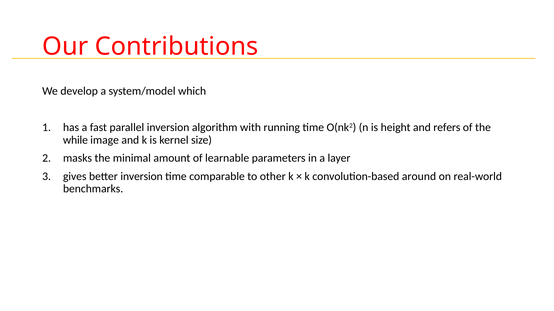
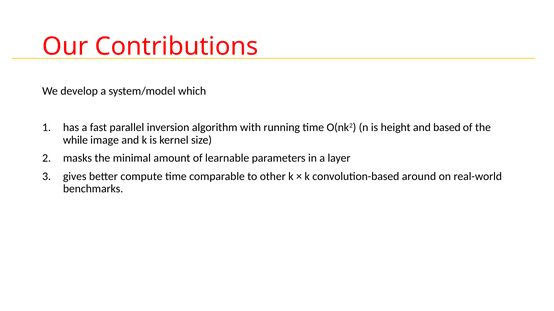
refers: refers -> based (447, 128)
better inversion: inversion -> compute (142, 177)
